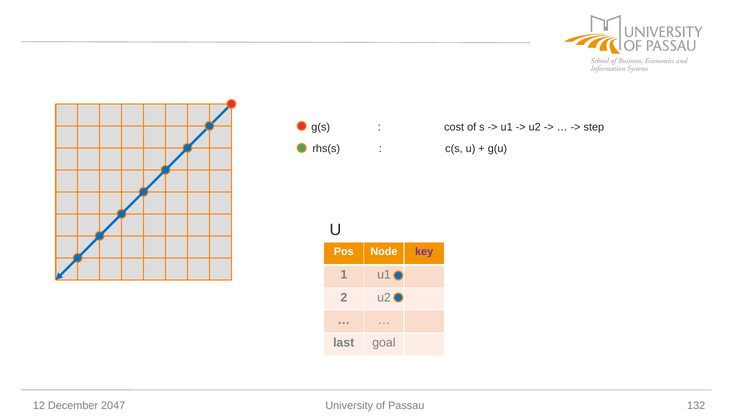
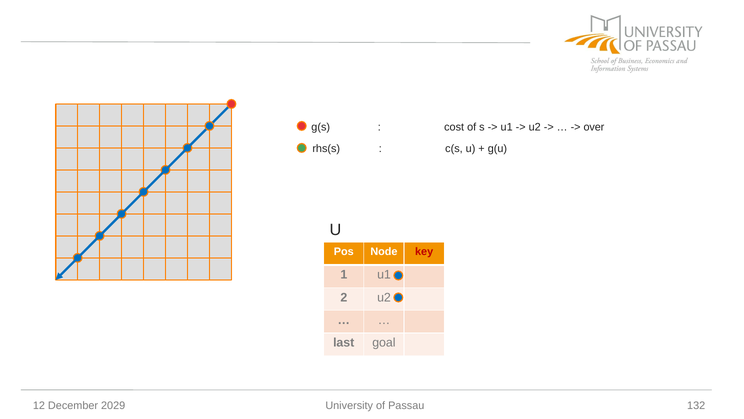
step: step -> over (594, 127)
key colour: purple -> red (424, 251)
2047: 2047 -> 2029 (113, 405)
